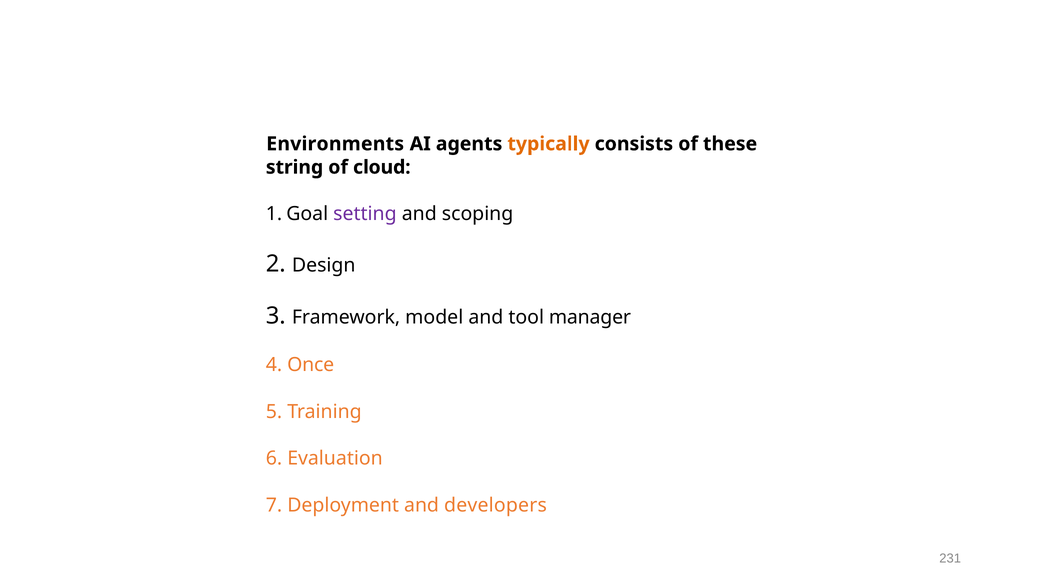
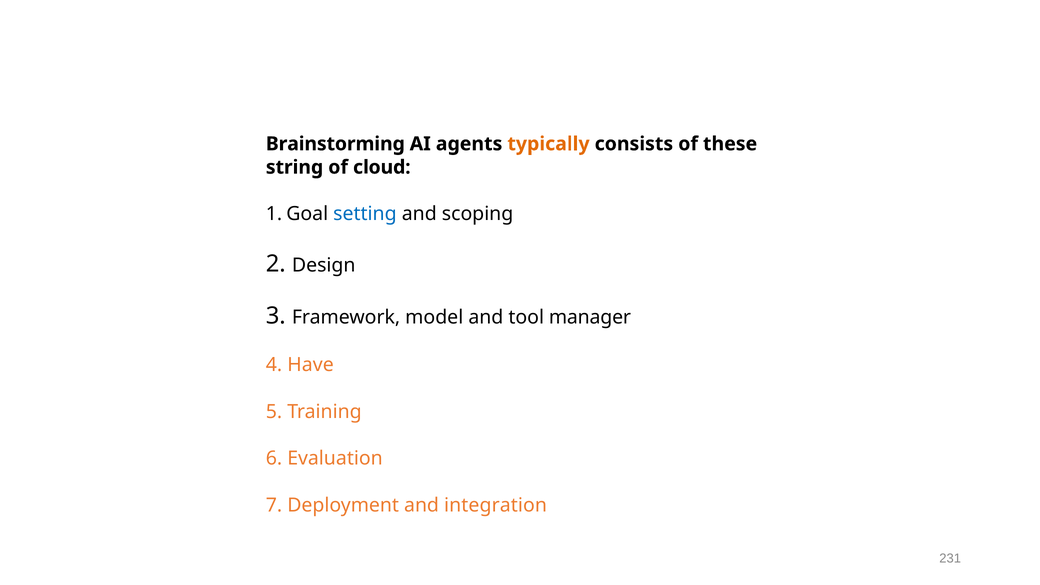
Environments: Environments -> Brainstorming (335, 144)
setting colour: purple -> blue (365, 214)
Once: Once -> Have (311, 365)
developers: developers -> integration (496, 505)
